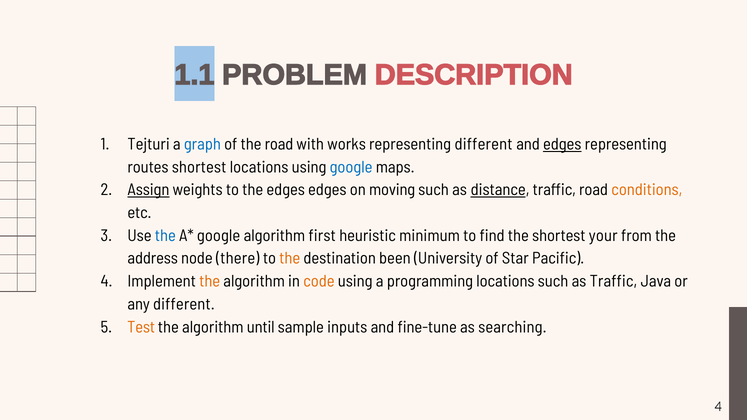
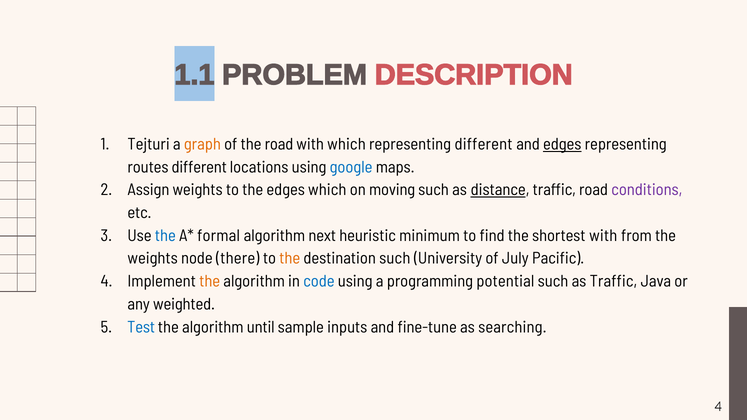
graph colour: blue -> orange (202, 144)
with works: works -> which (346, 144)
routes shortest: shortest -> different (199, 167)
Assign underline: present -> none (148, 190)
edges edges: edges -> which (327, 190)
conditions colour: orange -> purple (647, 190)
google: google -> formal (219, 236)
first: first -> next (322, 236)
shortest your: your -> with (603, 236)
address: address -> weights (153, 259)
destination been: been -> such (395, 259)
Star: Star -> July (515, 259)
code colour: orange -> blue (319, 282)
programming locations: locations -> potential (505, 282)
any different: different -> weighted (184, 304)
Test colour: orange -> blue (141, 327)
